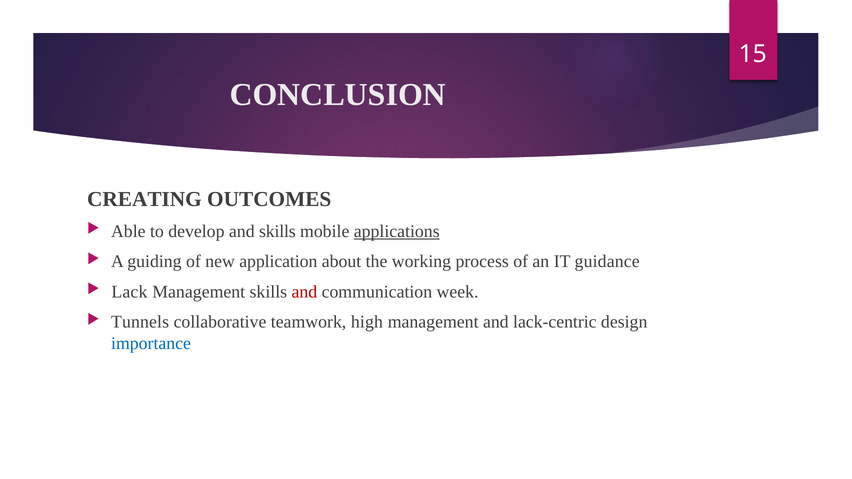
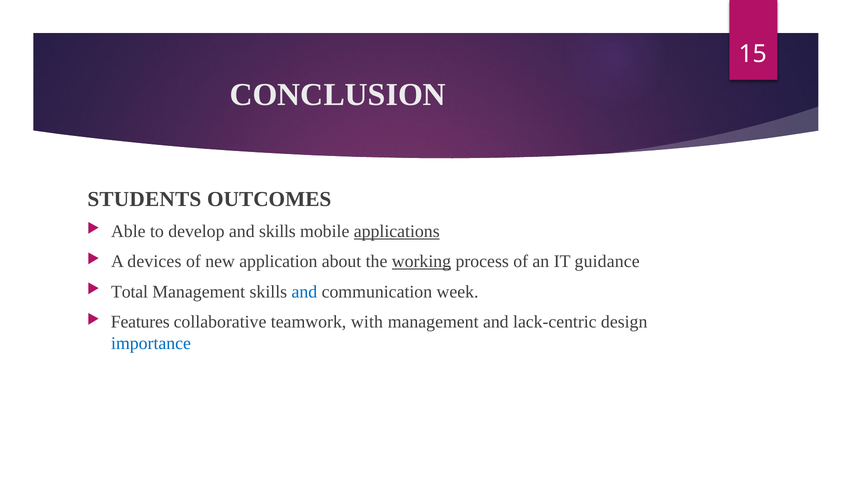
CREATING: CREATING -> STUDENTS (144, 199)
guiding: guiding -> devices (154, 262)
working underline: none -> present (421, 262)
Lack: Lack -> Total (130, 292)
and colour: red -> blue (304, 292)
Tunnels: Tunnels -> Features (140, 322)
high: high -> with (367, 322)
